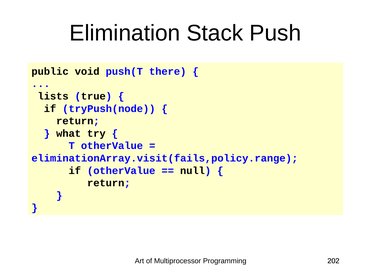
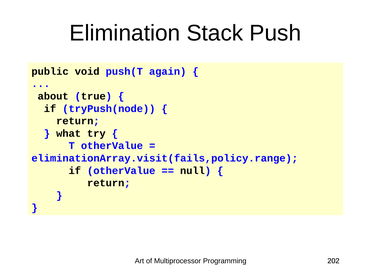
there: there -> again (168, 71)
lists: lists -> about (53, 96)
